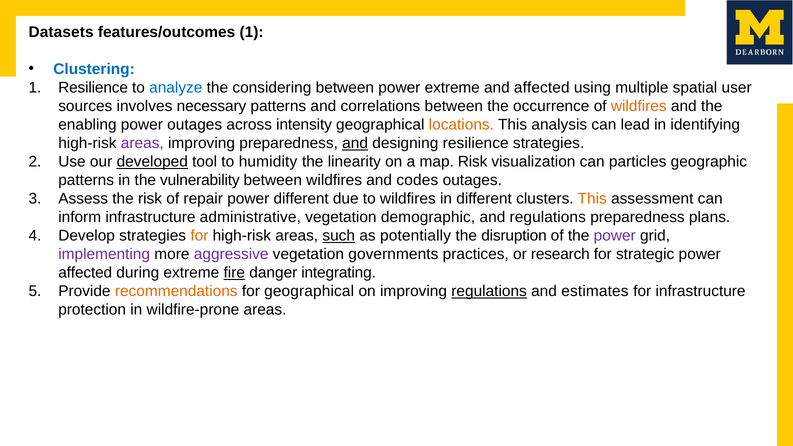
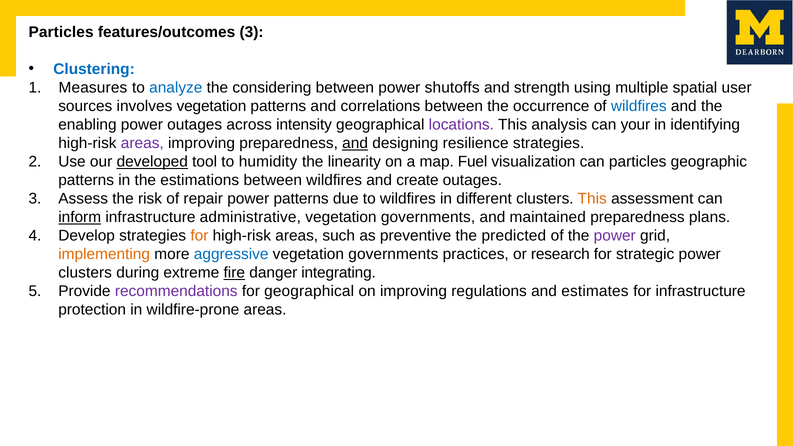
Datasets: Datasets -> Particles (61, 32)
features/outcomes 1: 1 -> 3 (252, 32)
Resilience: Resilience -> Measures (93, 88)
power extreme: extreme -> shutoffs (452, 88)
and affected: affected -> strength (542, 88)
involves necessary: necessary -> vegetation (211, 106)
wildfires colour: orange -> blue (639, 106)
locations colour: orange -> purple (461, 125)
lead: lead -> your (635, 125)
map Risk: Risk -> Fuel (473, 162)
vulnerability: vulnerability -> estimations (200, 180)
codes: codes -> create (417, 180)
power different: different -> patterns (301, 199)
inform underline: none -> present (80, 217)
demographic: demographic -> governments (428, 217)
and regulations: regulations -> maintained (548, 217)
such underline: present -> none (339, 236)
potentially: potentially -> preventive (416, 236)
disruption: disruption -> predicted (514, 236)
implementing colour: purple -> orange (104, 254)
aggressive colour: purple -> blue (231, 254)
affected: affected -> clusters (85, 273)
recommendations colour: orange -> purple (176, 291)
regulations underline: present -> none (489, 291)
